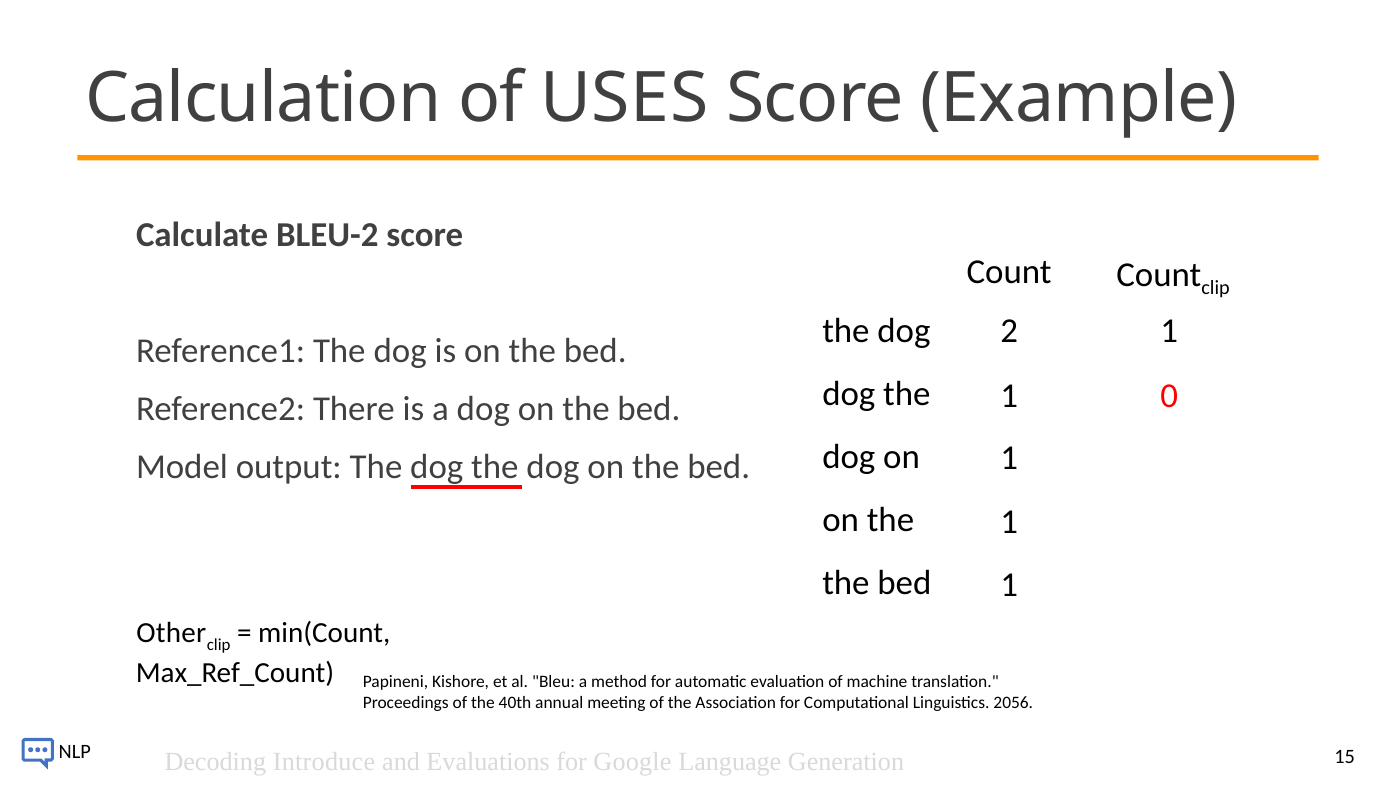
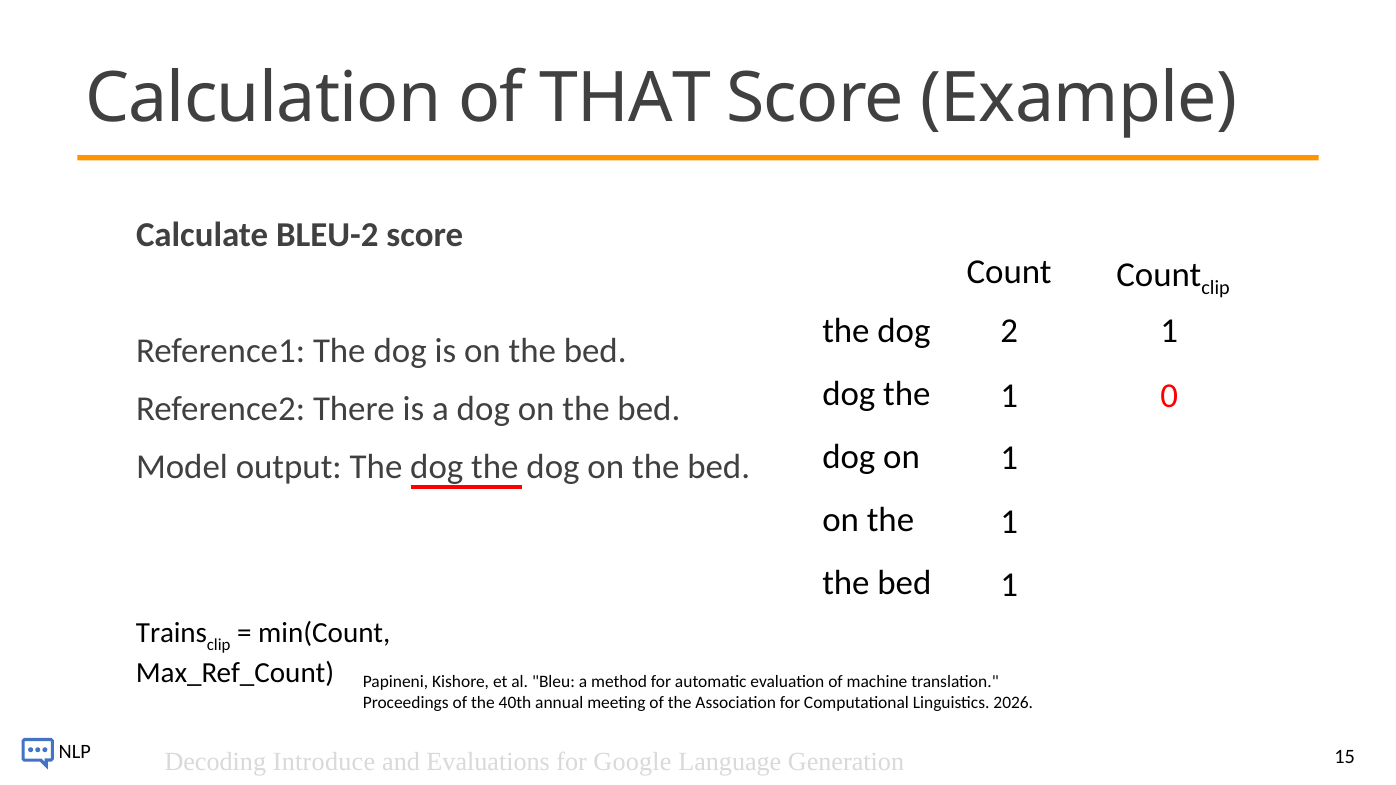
USES: USES -> THAT (625, 98)
Other: Other -> Trains (171, 633)
2056: 2056 -> 2026 (1013, 703)
